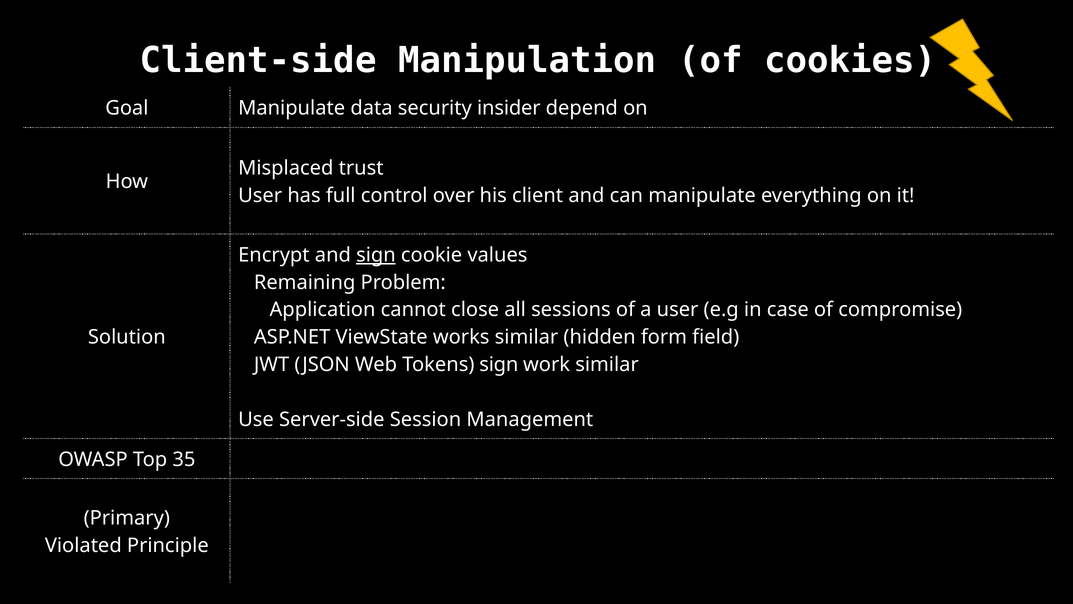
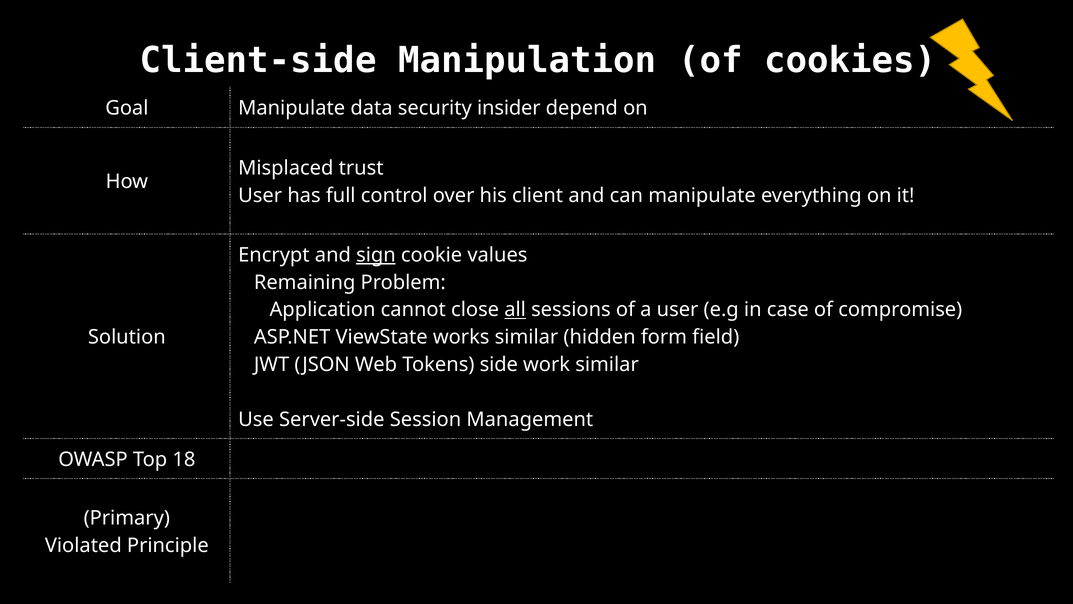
all underline: none -> present (515, 310)
Tokens sign: sign -> side (499, 364)
35: 35 -> 18 (184, 459)
